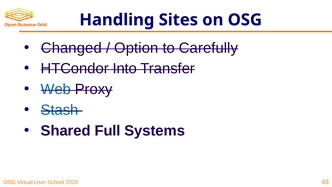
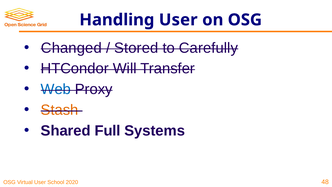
Handling Sites: Sites -> User (178, 20)
Option: Option -> Stored (136, 48)
Into: Into -> Will (125, 69)
Stash colour: blue -> orange (60, 110)
